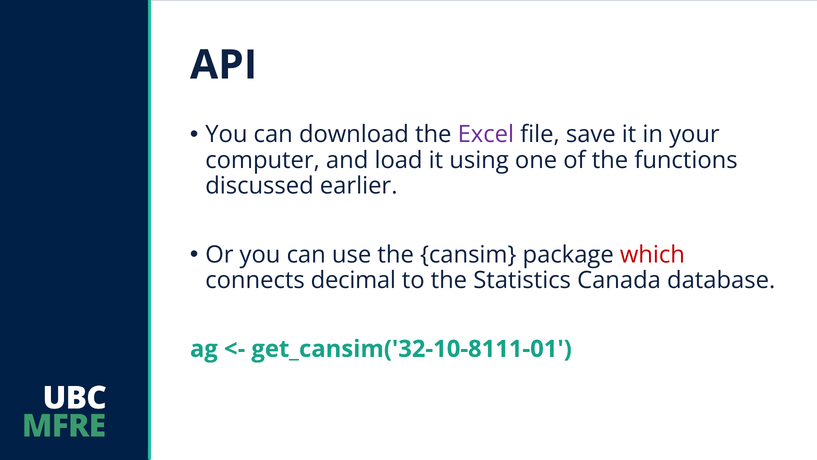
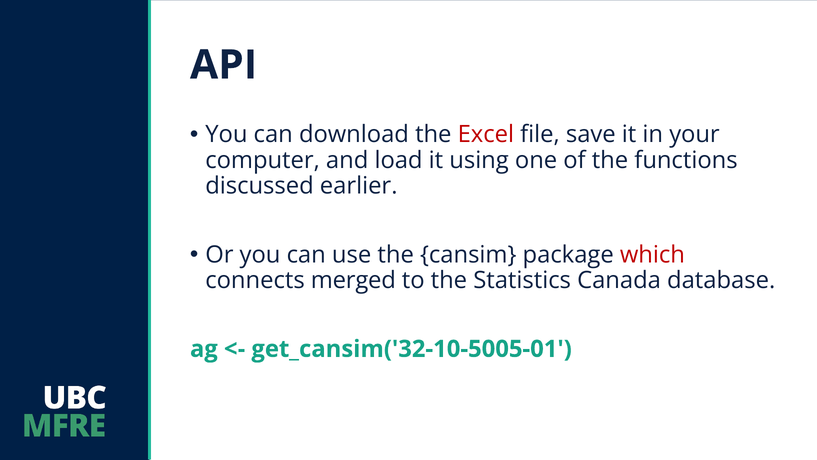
Excel colour: purple -> red (486, 134)
decimal: decimal -> merged (353, 280)
get_cansim('32-10-8111-01: get_cansim('32-10-8111-01 -> get_cansim('32-10-5005-01 (412, 349)
